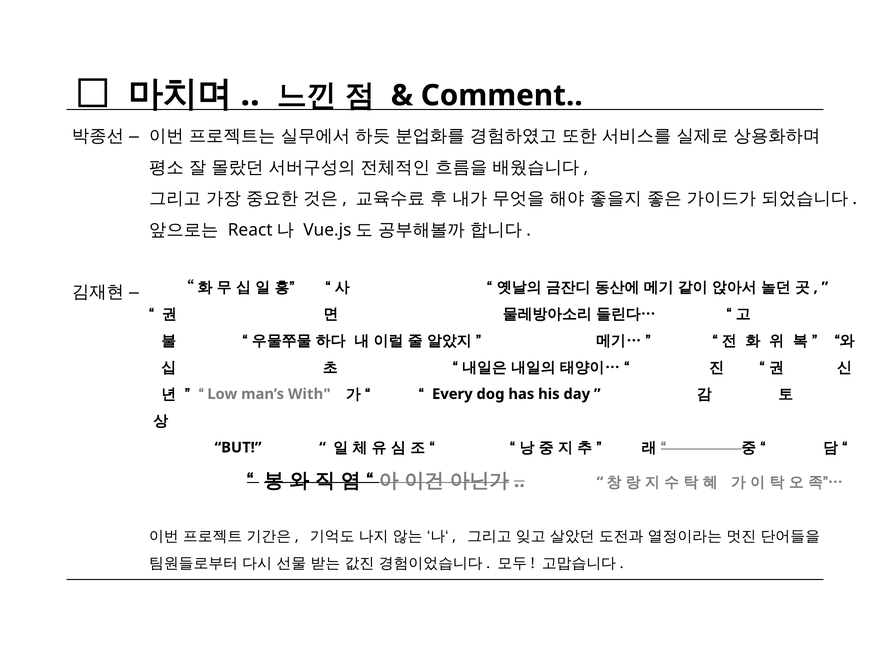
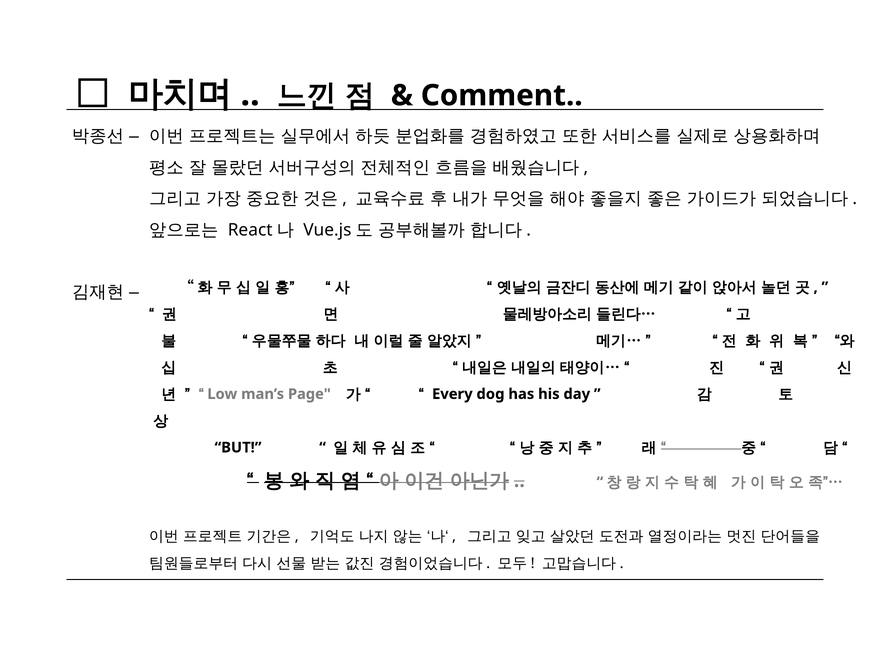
With: With -> Page (309, 394)
